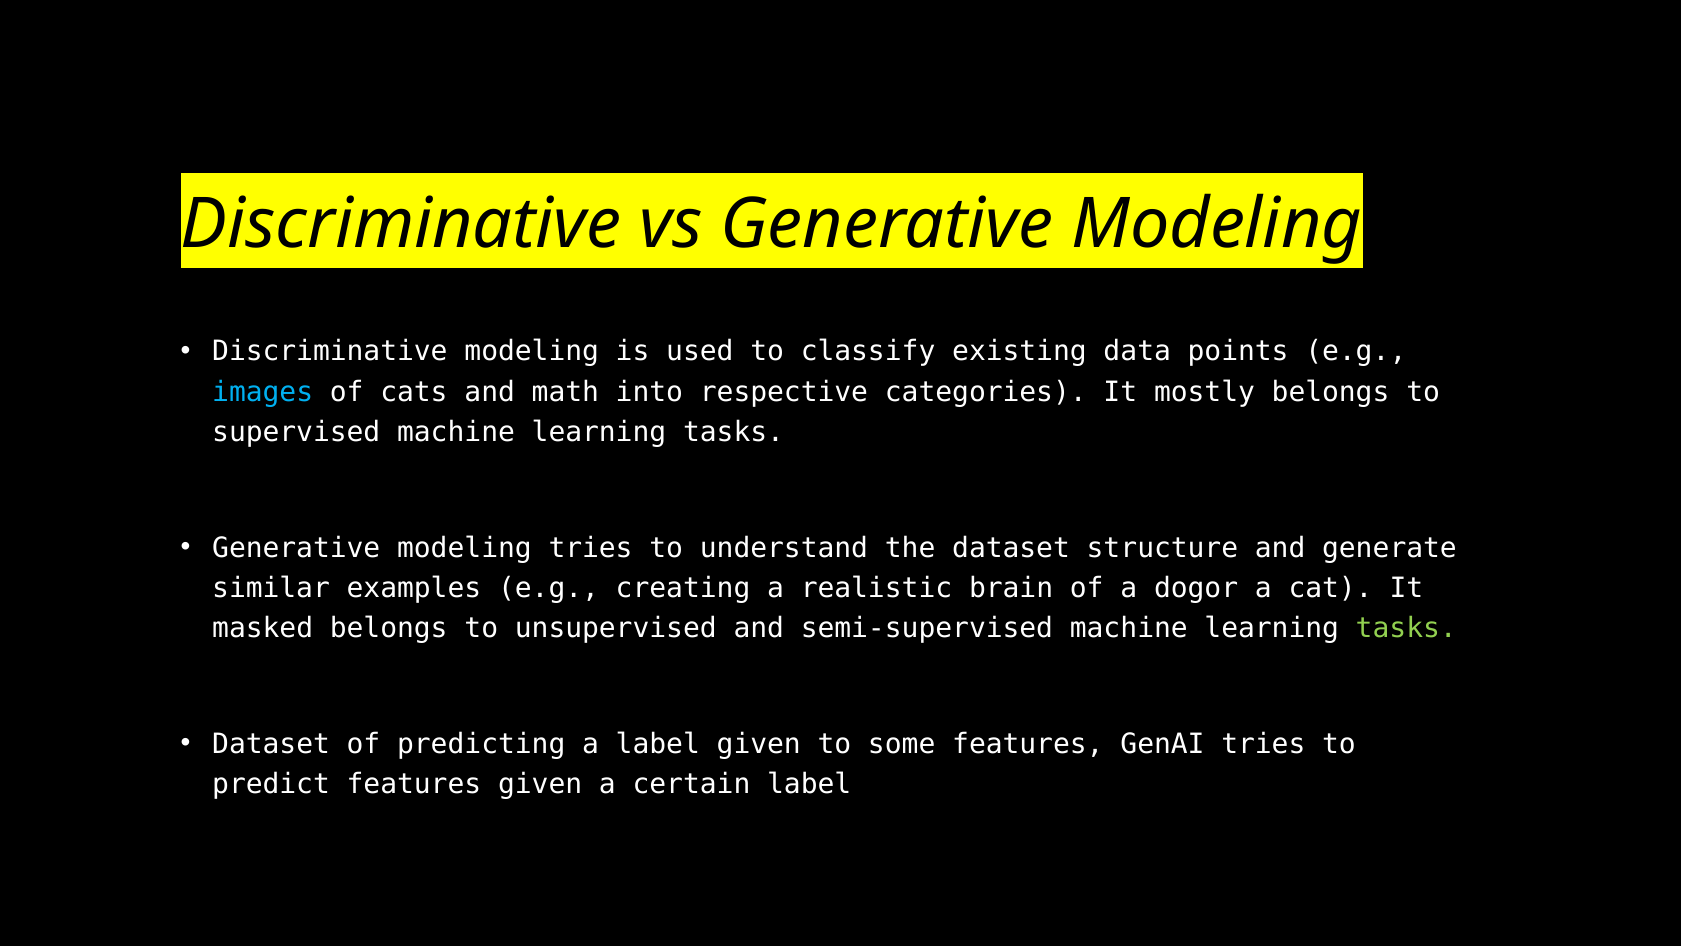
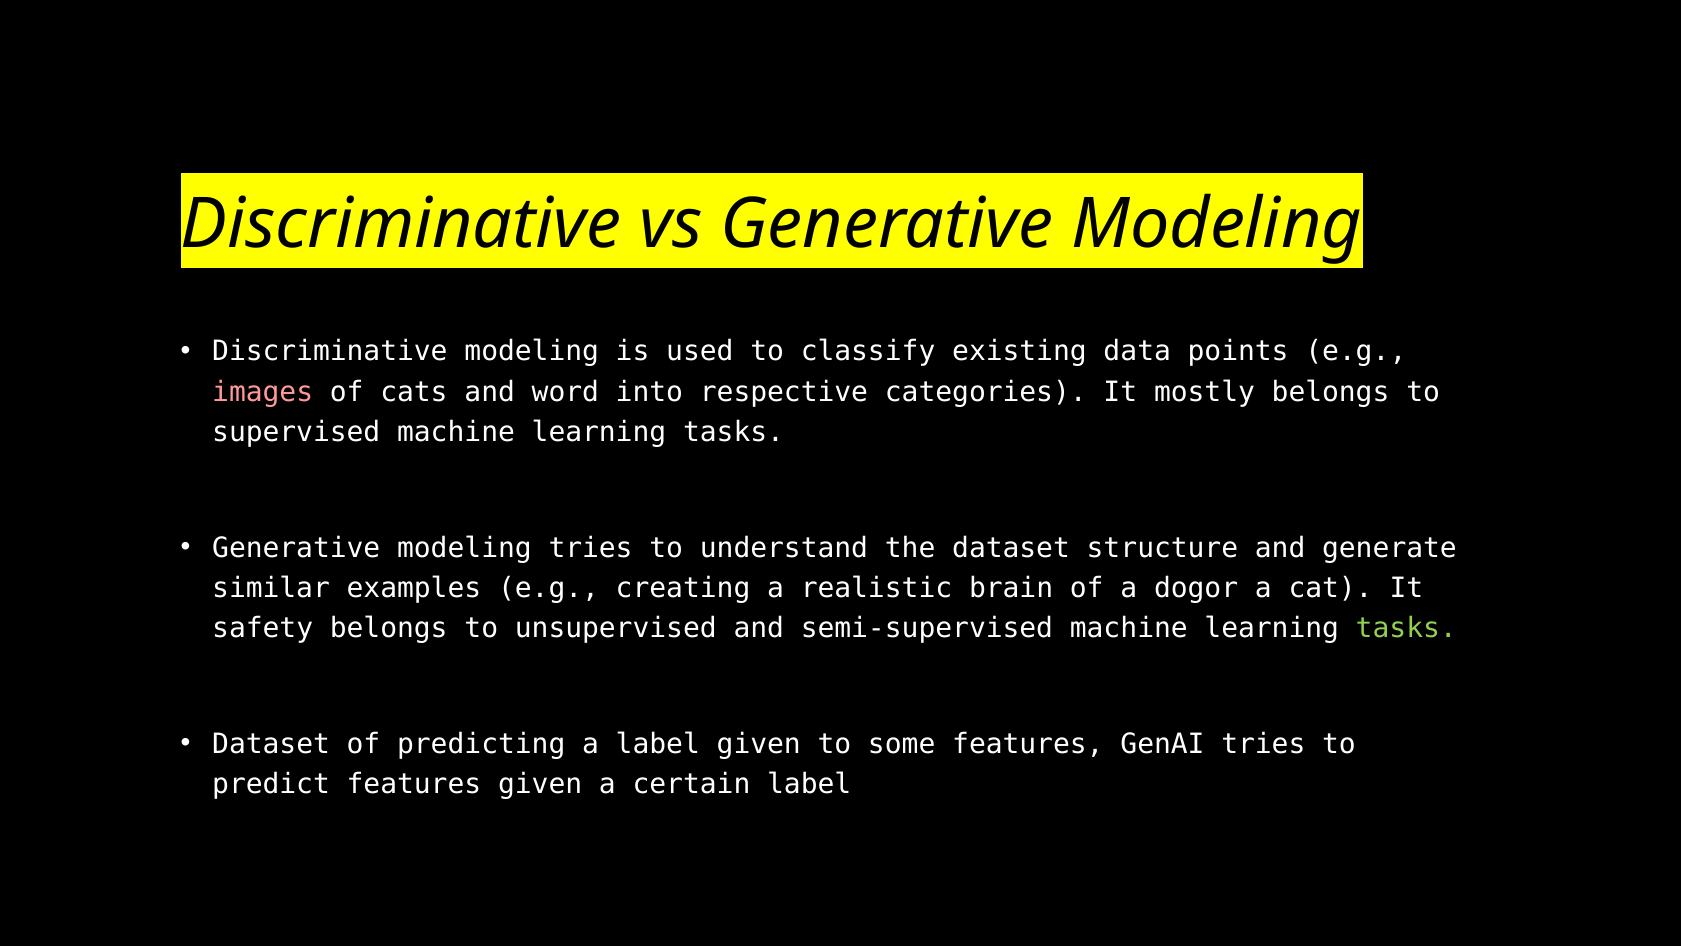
images colour: light blue -> pink (263, 392)
math: math -> word (565, 392)
masked: masked -> safety (263, 628)
